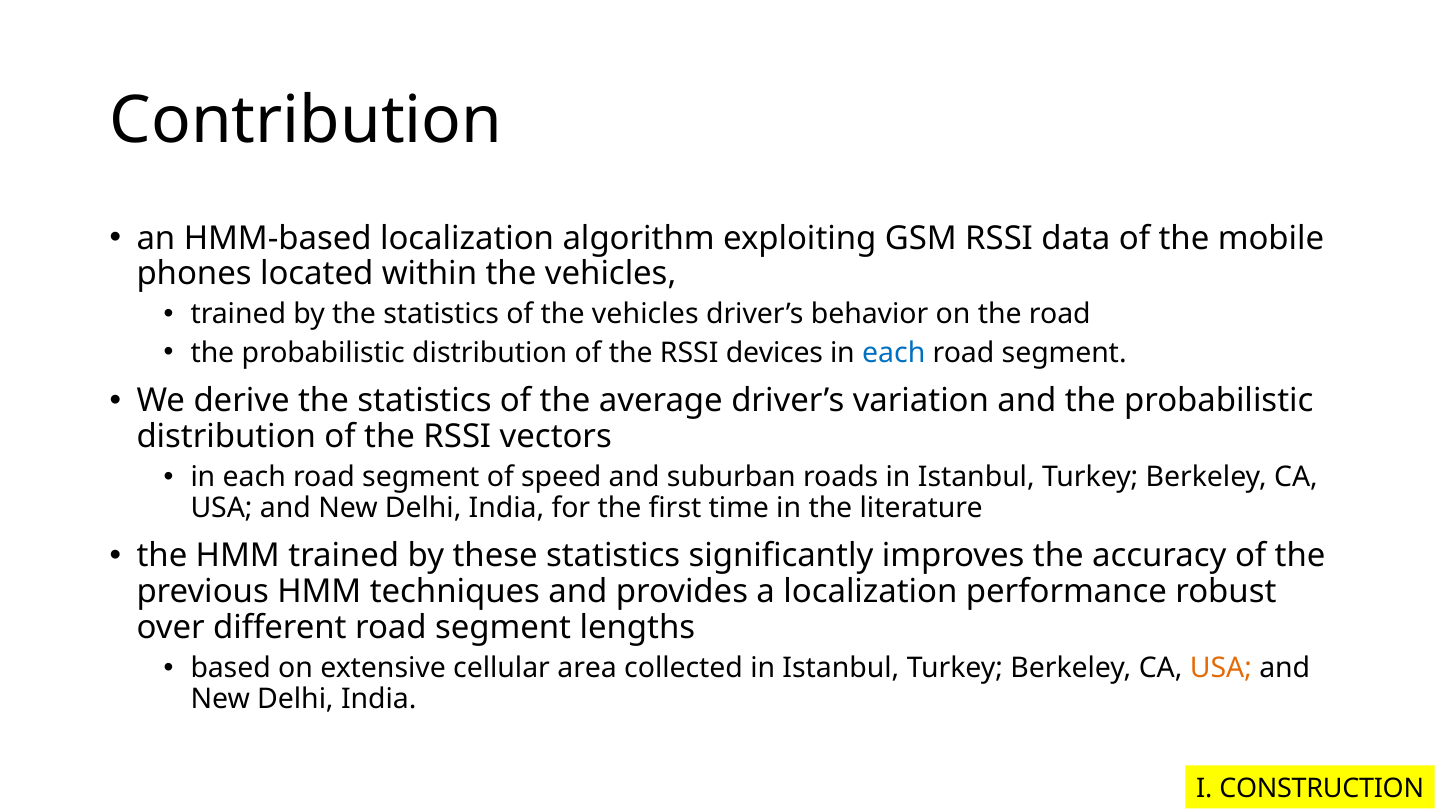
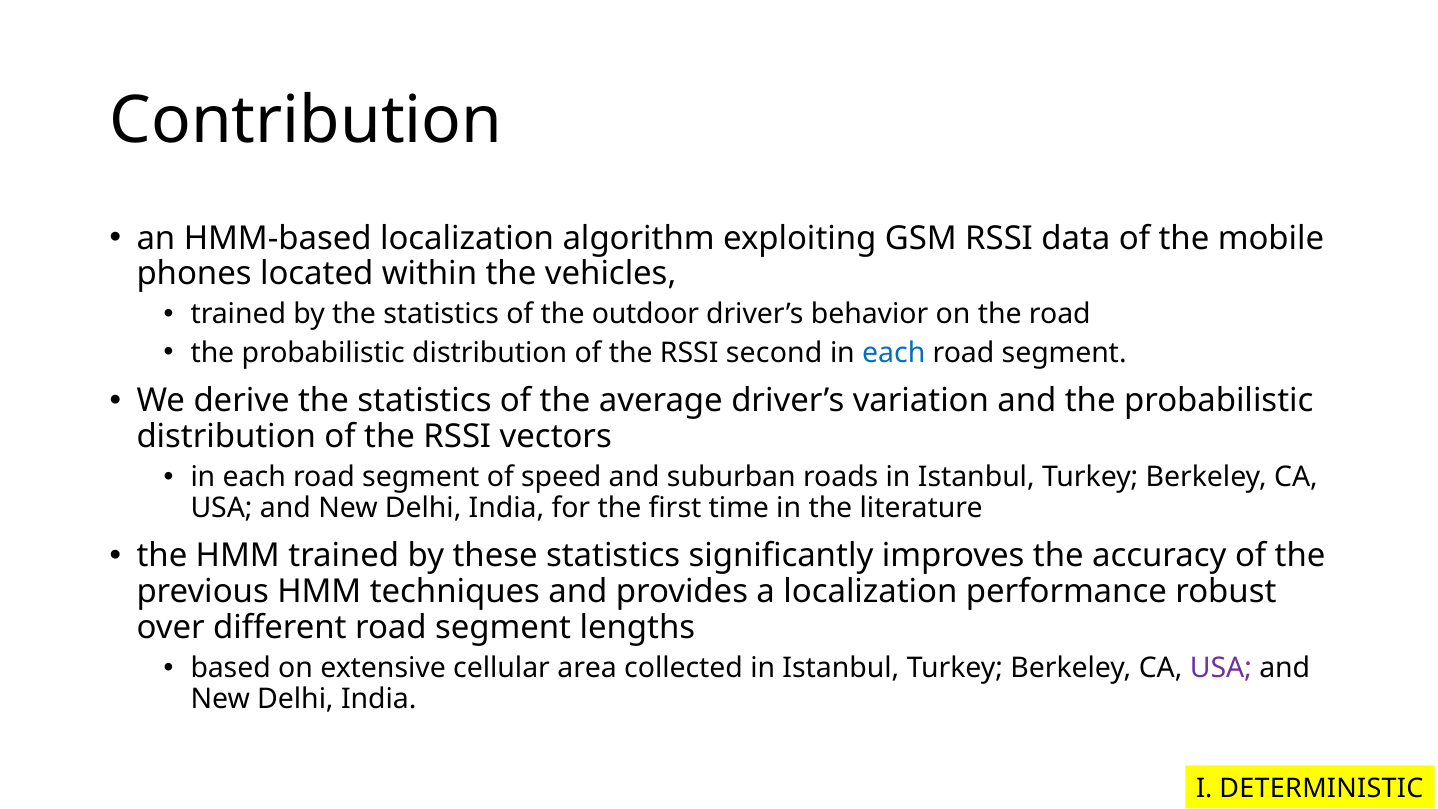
of the vehicles: vehicles -> outdoor (645, 315)
devices: devices -> second (774, 353)
USA colour: orange -> purple (1221, 668)
CONSTRUCTION: CONSTRUCTION -> DETERMINISTIC (1321, 789)
